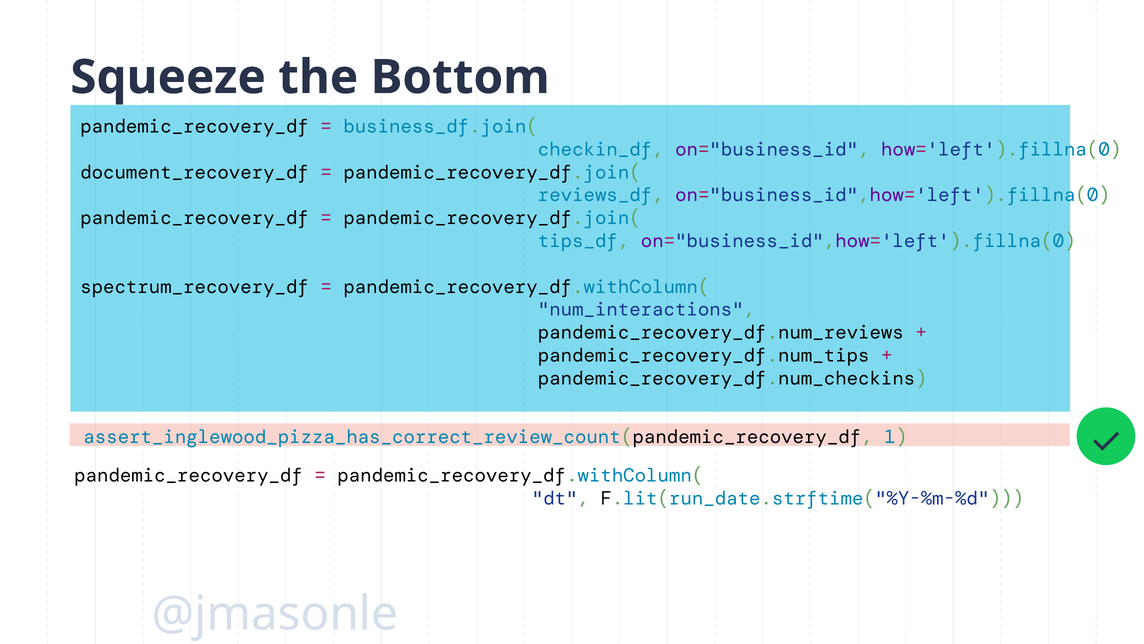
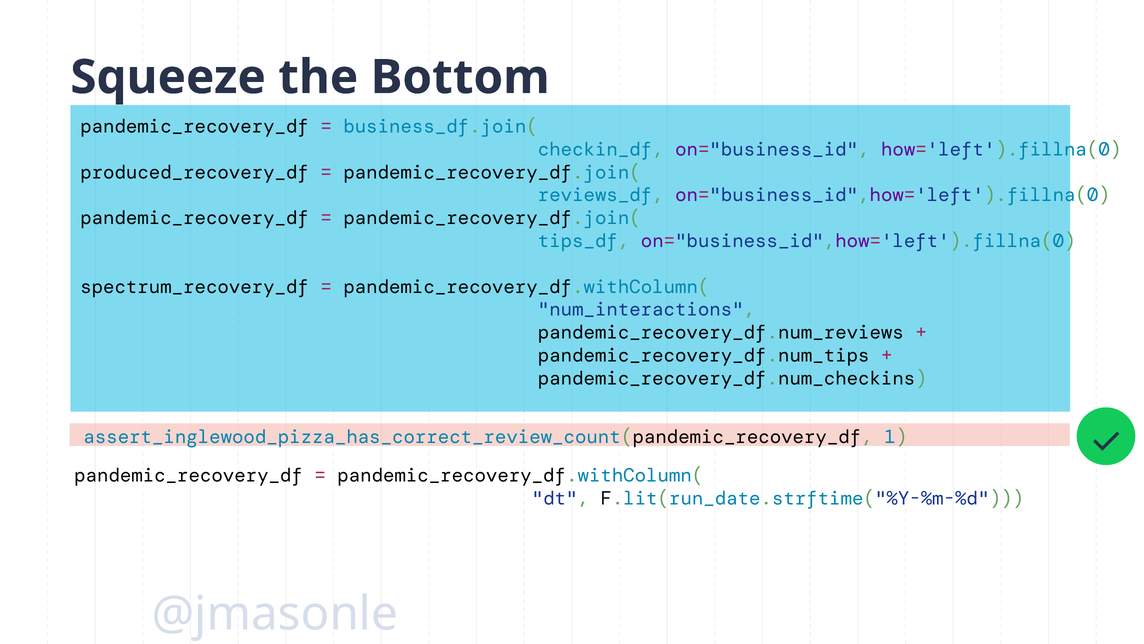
document_recovery_df: document_recovery_df -> produced_recovery_df (195, 172)
